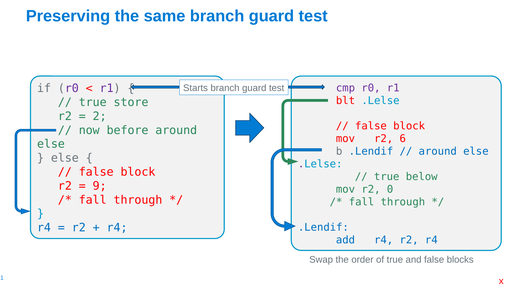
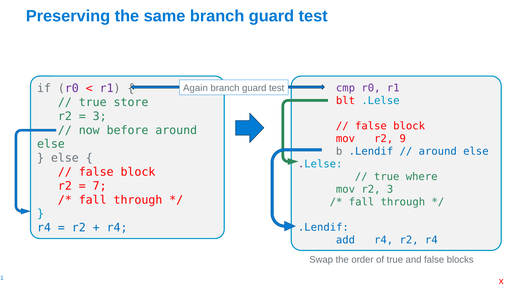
Starts: Starts -> Again (195, 88)
2: 2 -> 3 (100, 116)
6: 6 -> 9 (403, 138)
below: below -> where (422, 176)
9: 9 -> 7 (100, 186)
r2 0: 0 -> 3 (390, 189)
